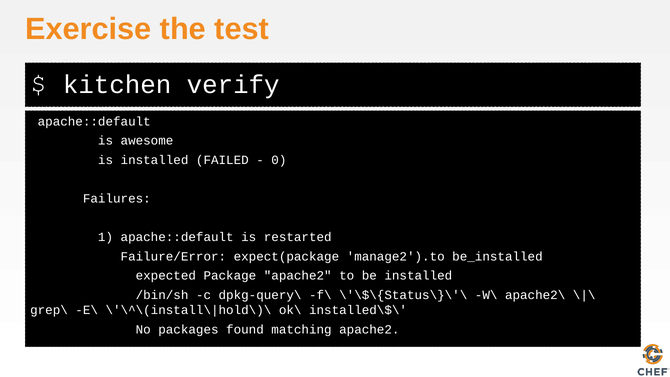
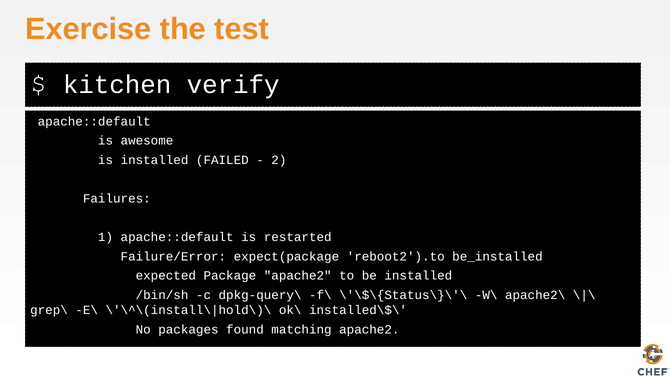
0: 0 -> 2 (279, 160)
manage2').to: manage2').to -> reboot2').to (396, 256)
